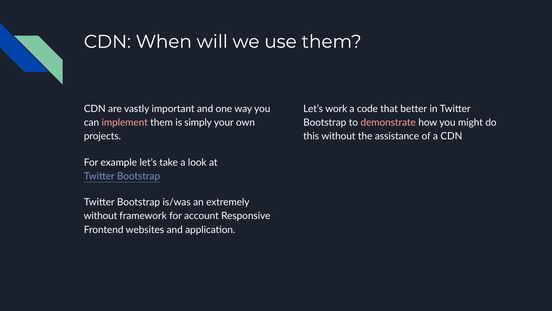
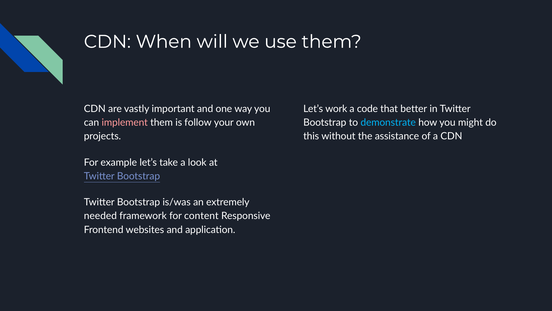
simply: simply -> follow (198, 122)
demonstrate colour: pink -> light blue (388, 122)
without: without -> needed (100, 216)
account: account -> content (201, 216)
